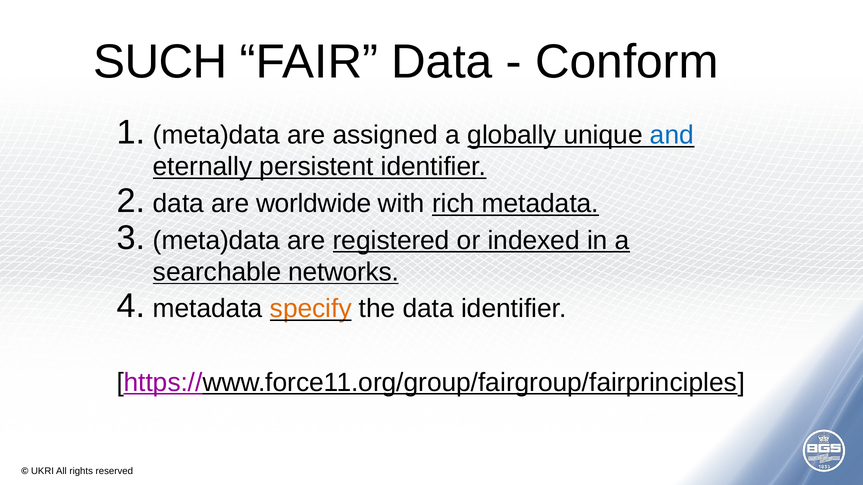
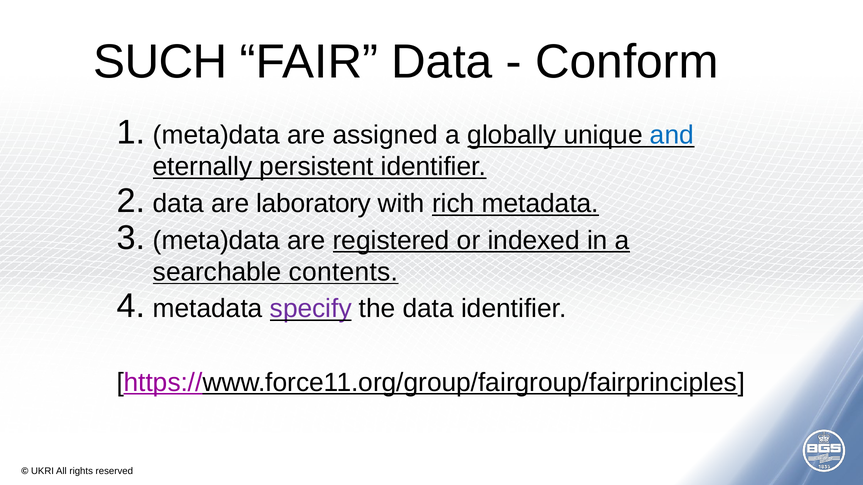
worldwide: worldwide -> laboratory (314, 204)
networks: networks -> contents (343, 272)
specify colour: orange -> purple (311, 309)
